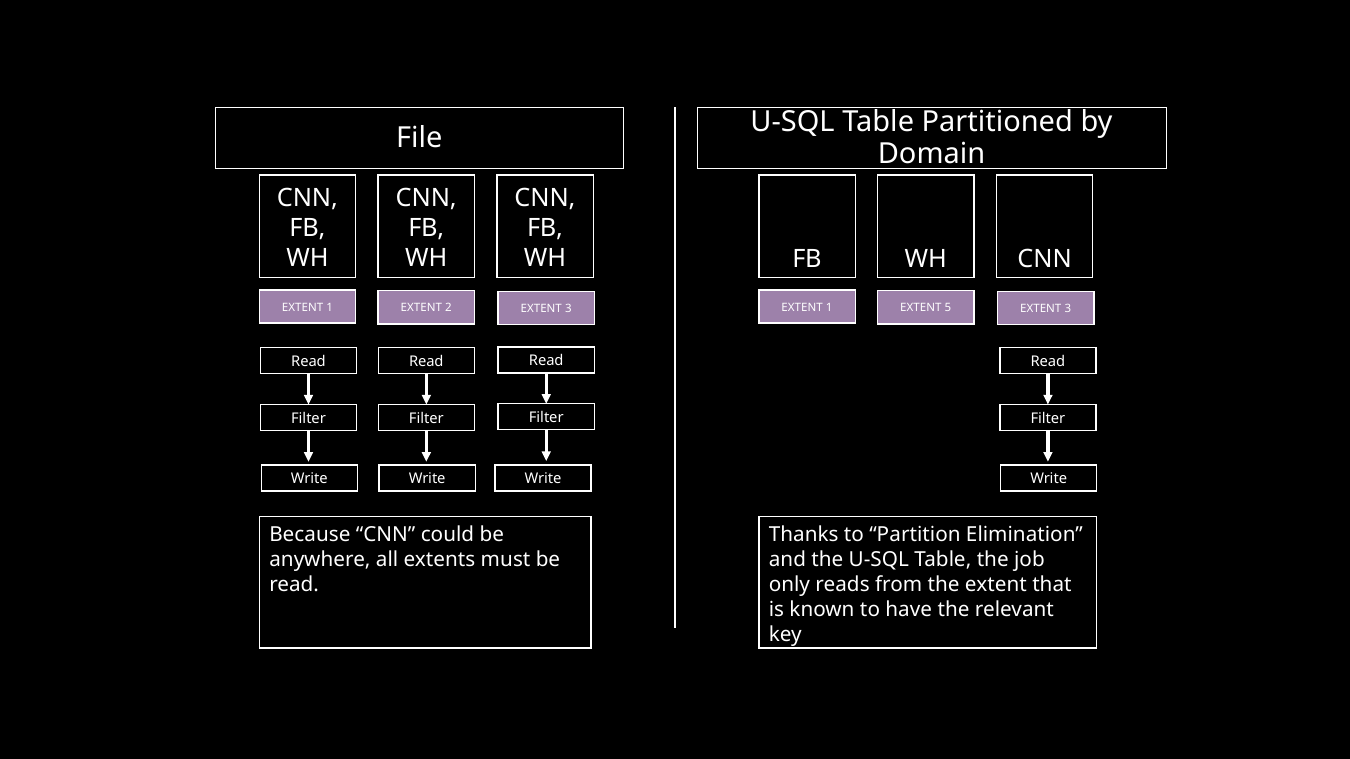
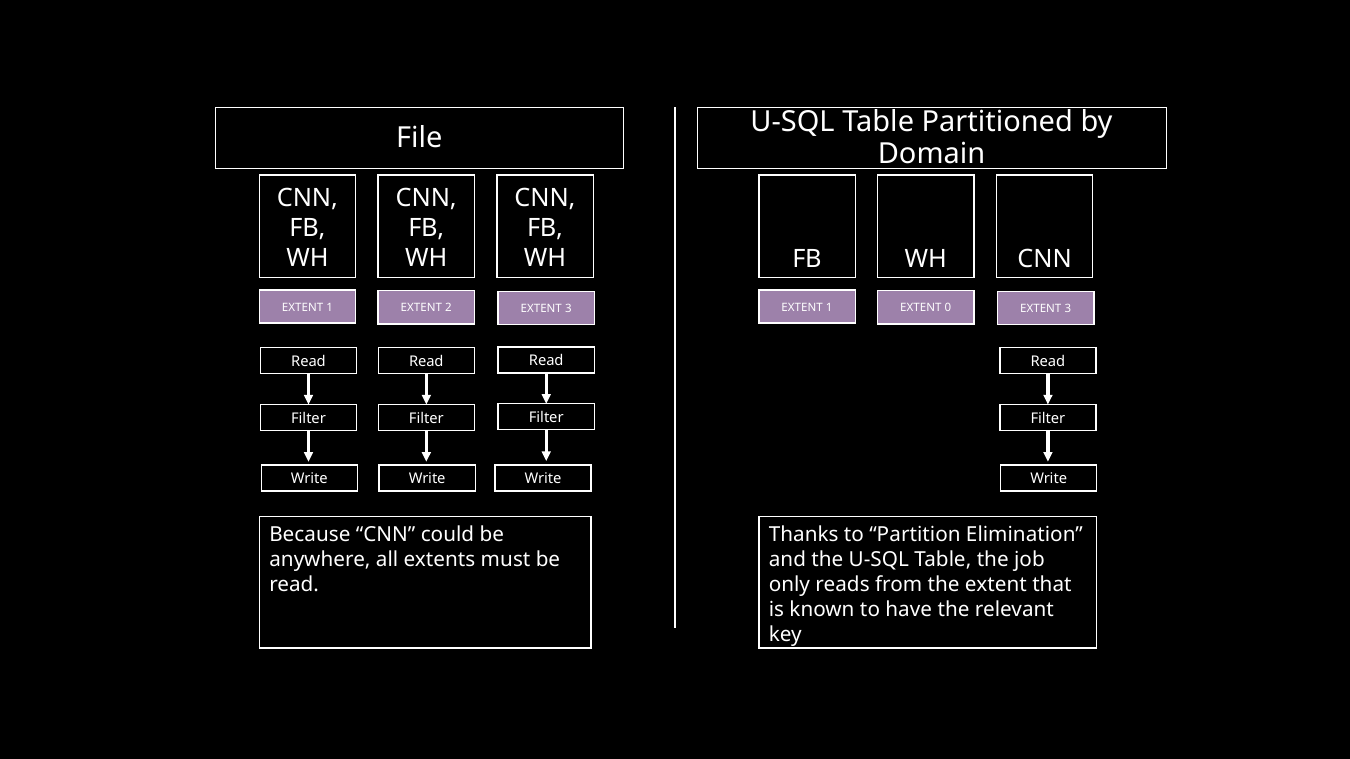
5: 5 -> 0 (948, 308)
